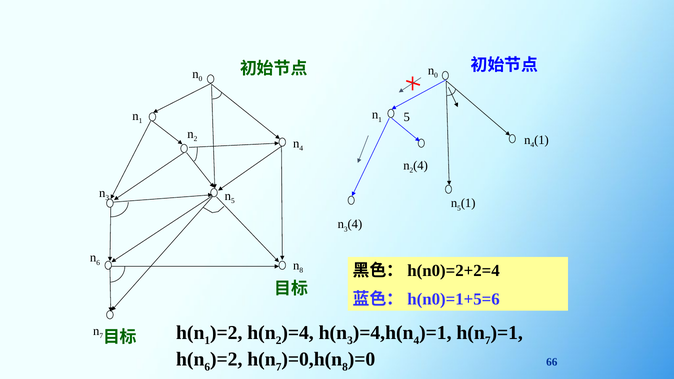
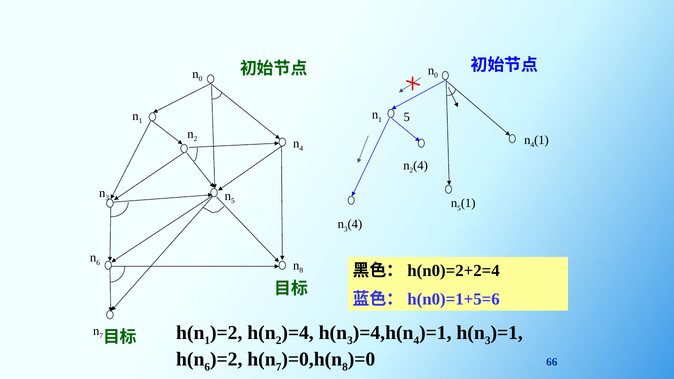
7: 7 -> 3 (488, 340)
